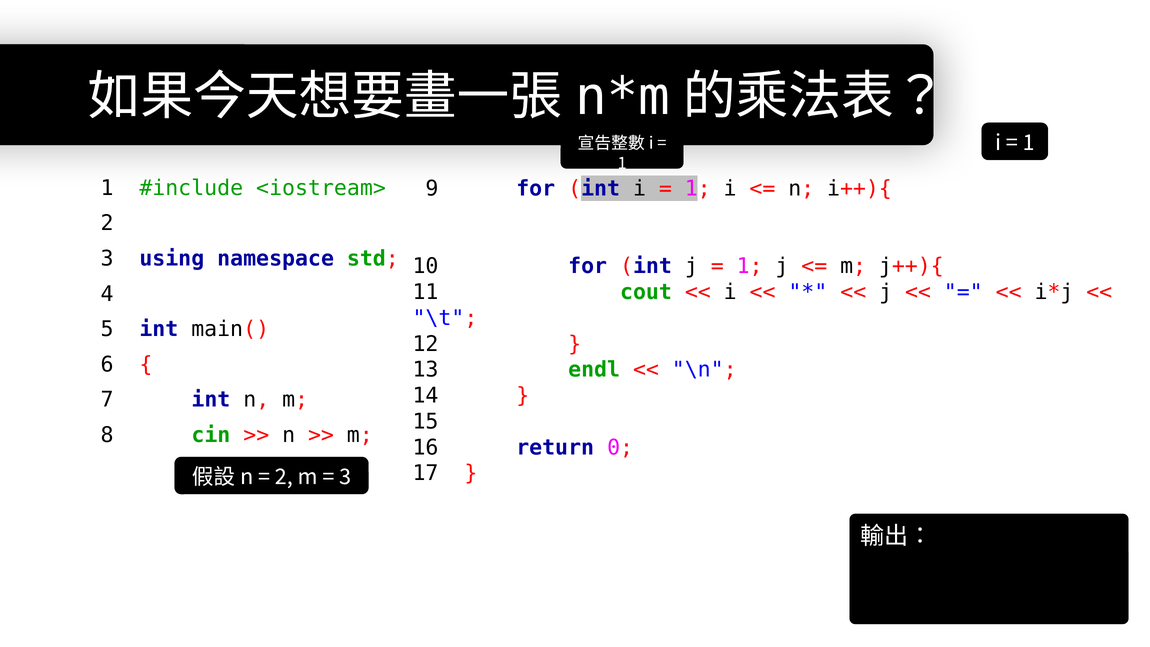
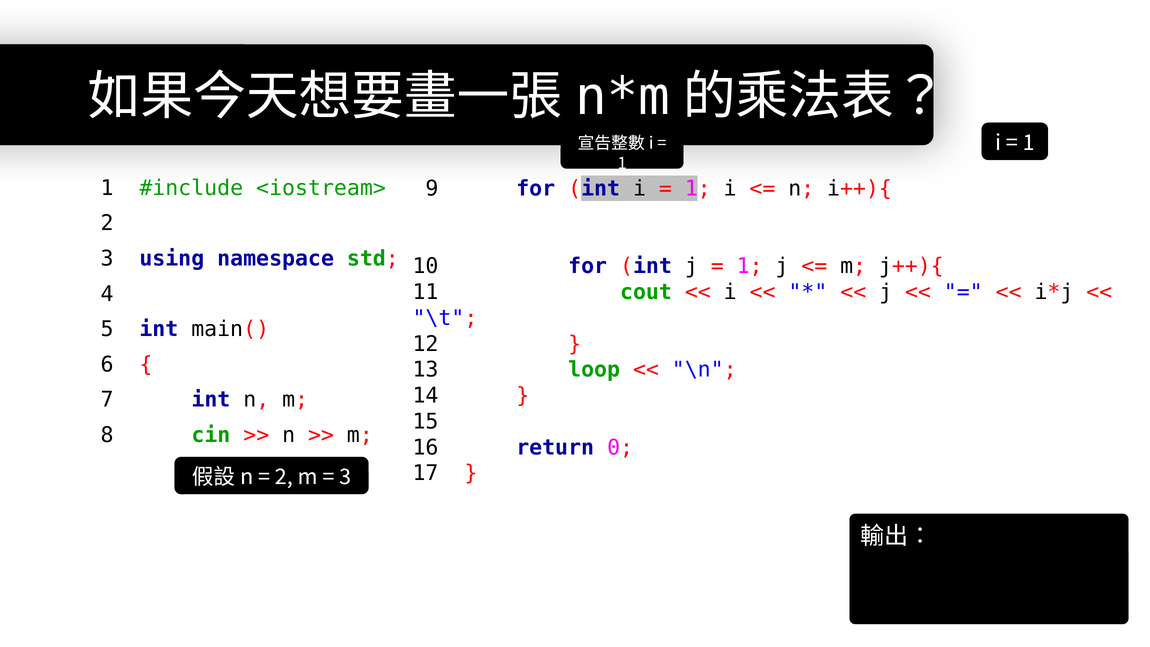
endl: endl -> loop (594, 370)
